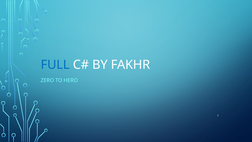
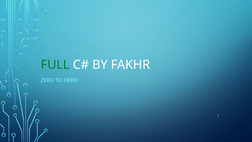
FULL colour: blue -> green (55, 65)
